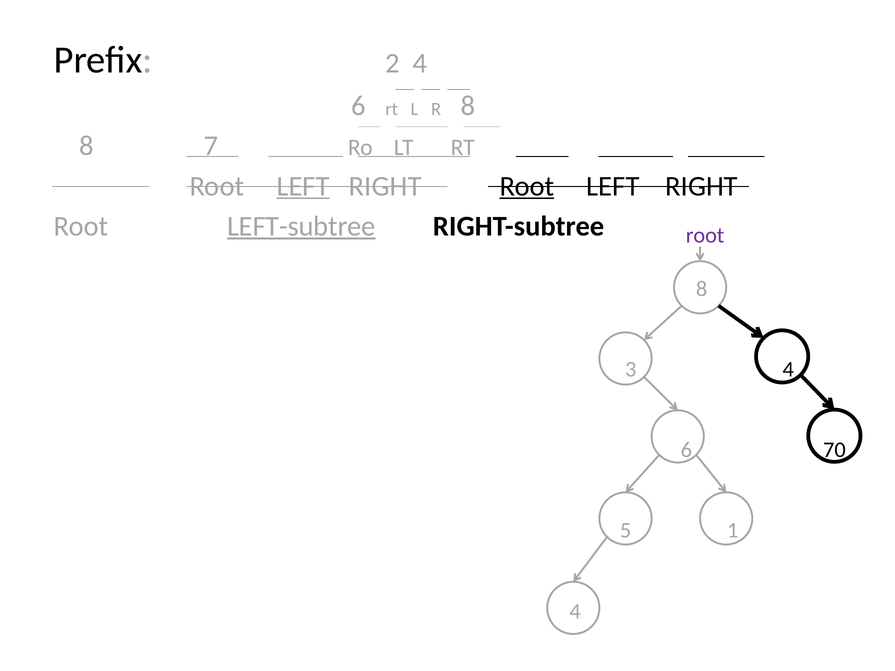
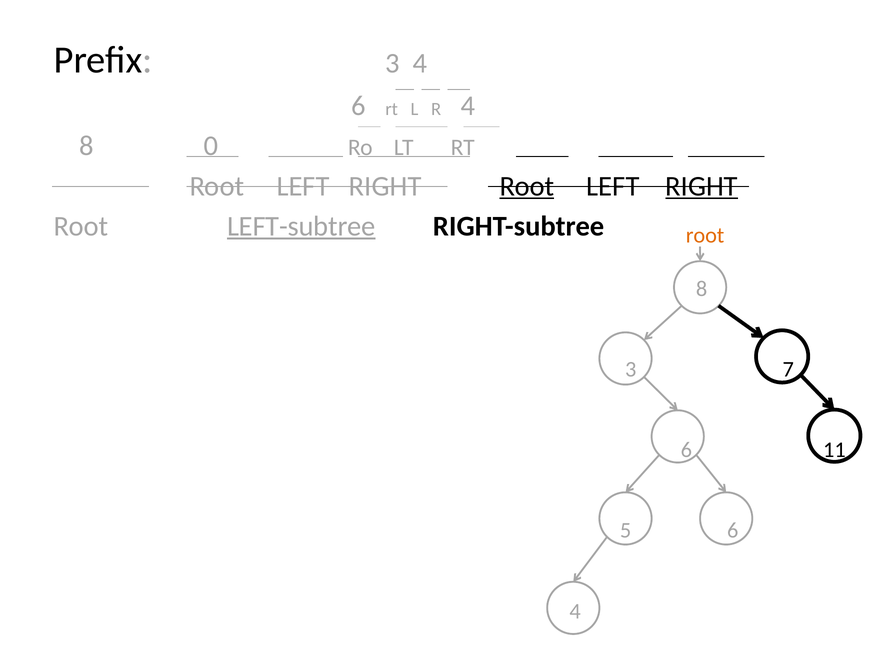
Prefix 2: 2 -> 3 (392, 63)
R 8: 8 -> 4 (468, 106)
7: 7 -> 0 (211, 146)
LEFT underline: present -> none (303, 186)
RIGHT underline: none -> present (702, 186)
root colour: purple -> orange (705, 235)
3 4: 4 -> 7 (788, 370)
70: 70 -> 11 (834, 450)
5 1: 1 -> 6 (733, 531)
